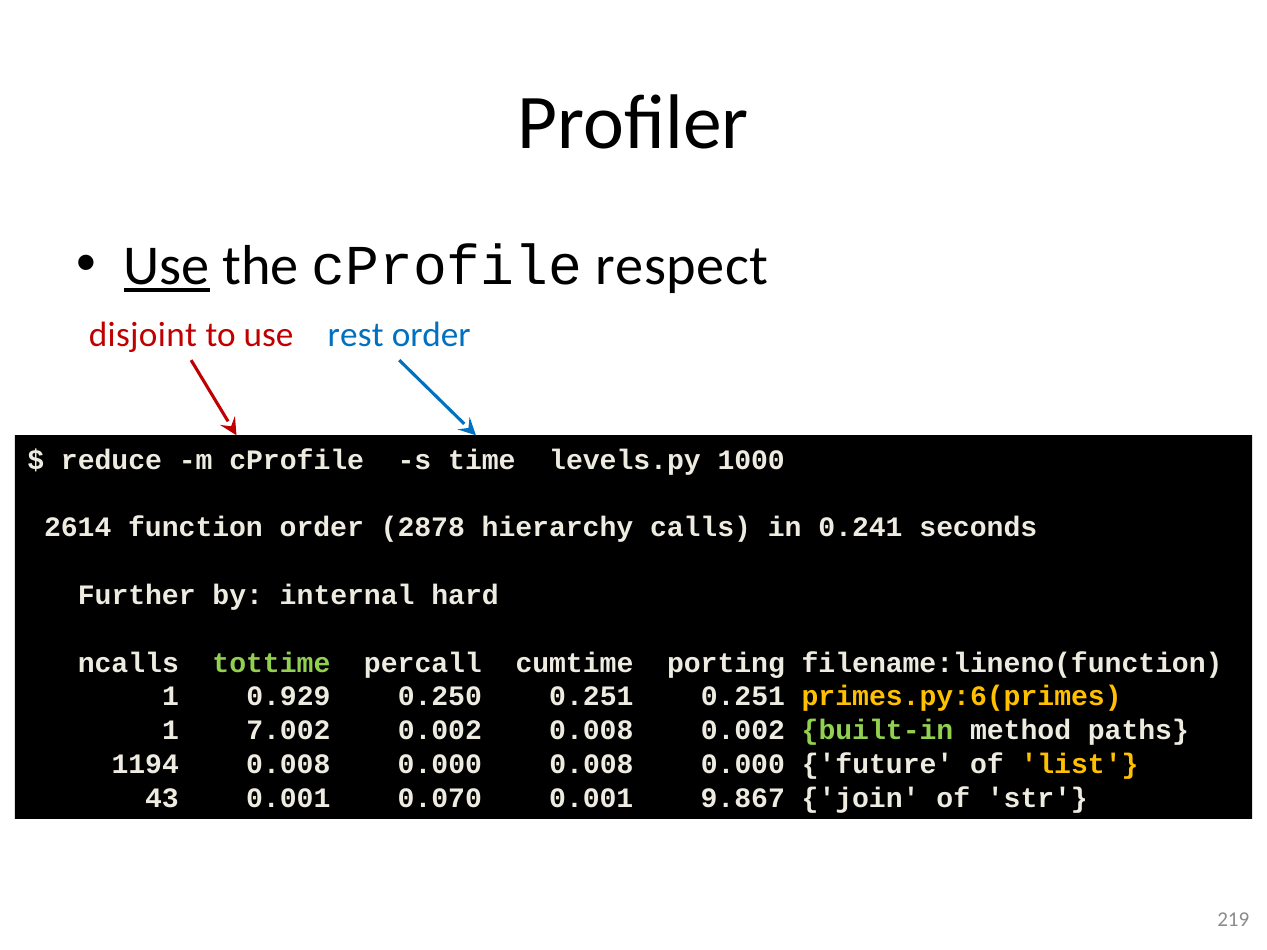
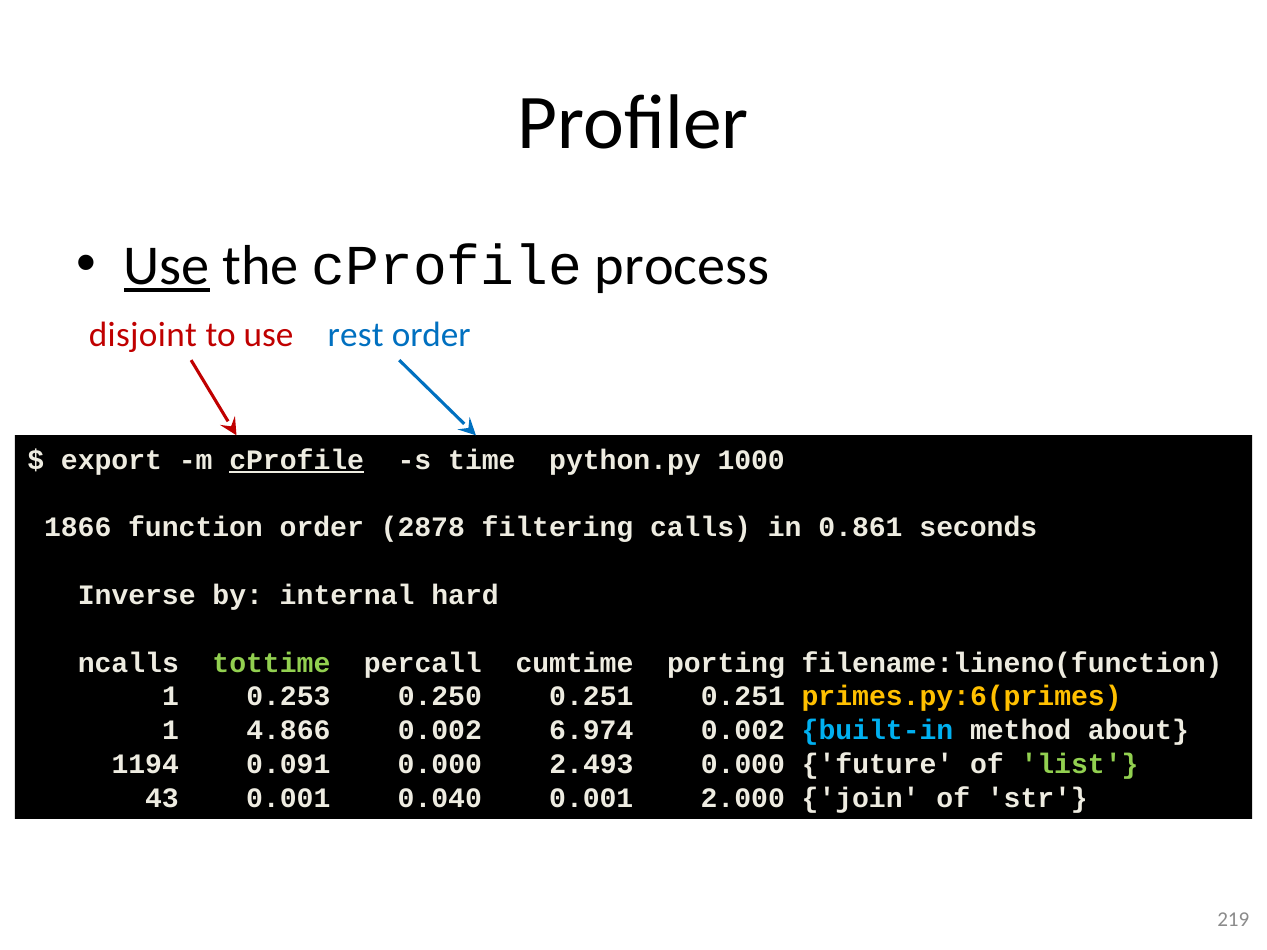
respect: respect -> process (682, 266)
reduce: reduce -> export (111, 460)
cProfile underline: none -> present (297, 460)
levels.py: levels.py -> python.py (625, 460)
2614: 2614 -> 1866 (78, 528)
hierarchy: hierarchy -> filtering (557, 528)
0.241: 0.241 -> 0.861 (860, 528)
Further: Further -> Inverse (137, 595)
0.929: 0.929 -> 0.253 (288, 697)
7.002: 7.002 -> 4.866 (288, 730)
0.002 0.008: 0.008 -> 6.974 (591, 730)
built-in colour: light green -> light blue (878, 730)
paths: paths -> about (1138, 730)
1194 0.008: 0.008 -> 0.091 (288, 764)
0.000 0.008: 0.008 -> 2.493 (591, 764)
list colour: yellow -> light green (1079, 764)
0.070: 0.070 -> 0.040 (440, 798)
9.867: 9.867 -> 2.000 (743, 798)
